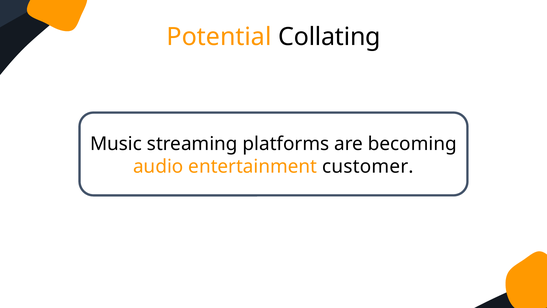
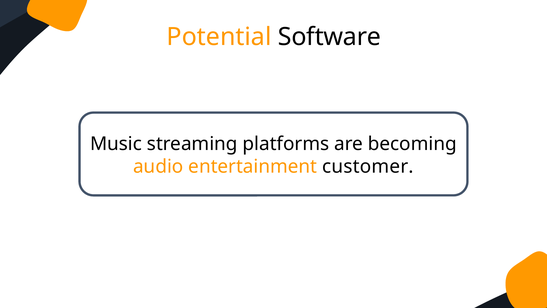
Collating: Collating -> Software (329, 37)
